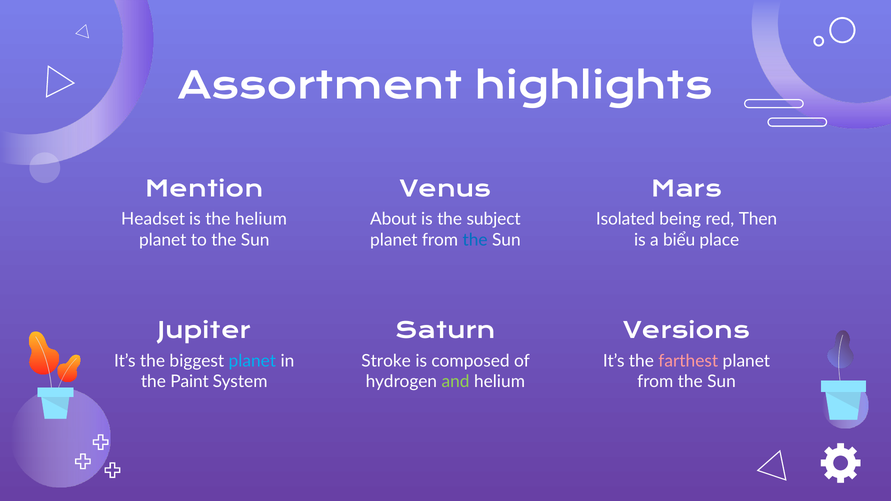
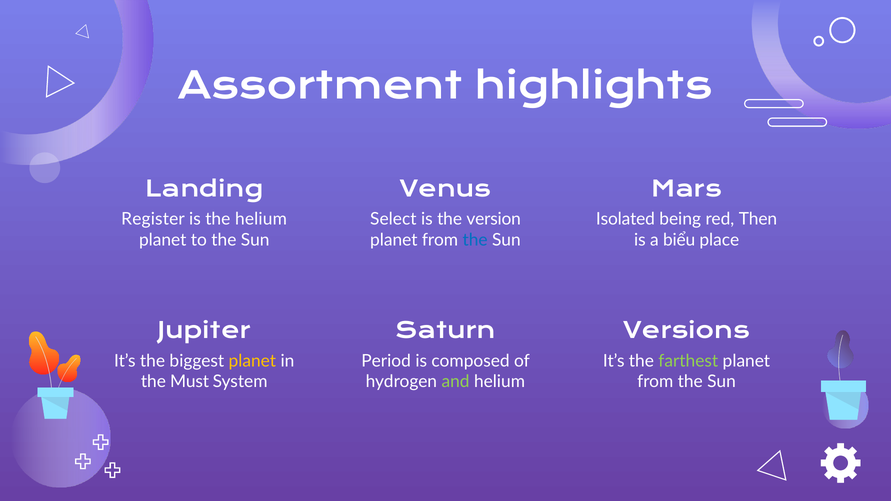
Mention: Mention -> Landing (204, 190)
Headset: Headset -> Register (153, 219)
About: About -> Select (393, 219)
subject: subject -> version (494, 219)
planet colour: light blue -> yellow (252, 361)
Stroke: Stroke -> Period (386, 361)
farthest colour: pink -> light green (688, 361)
Paint: Paint -> Must (190, 382)
